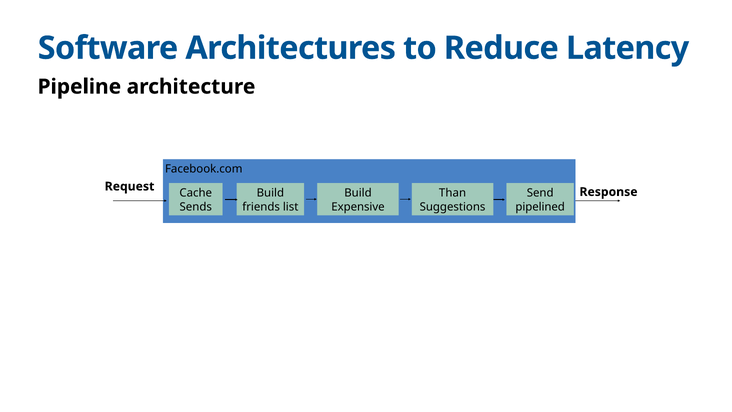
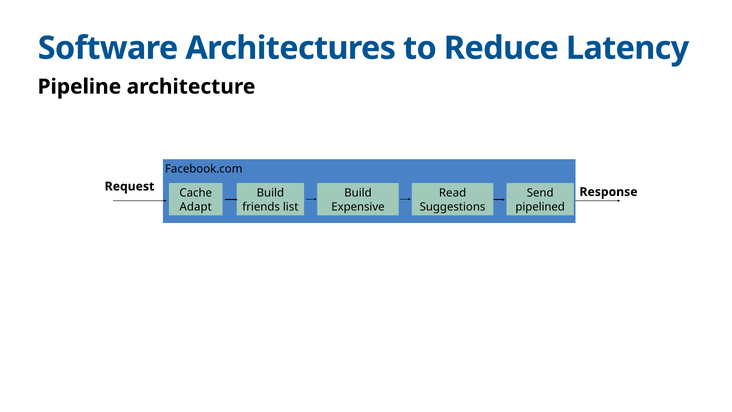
Than: Than -> Read (453, 193)
Sends: Sends -> Adapt (196, 207)
